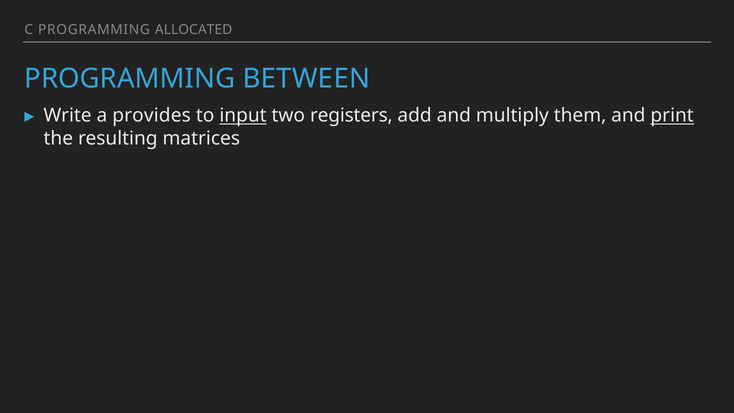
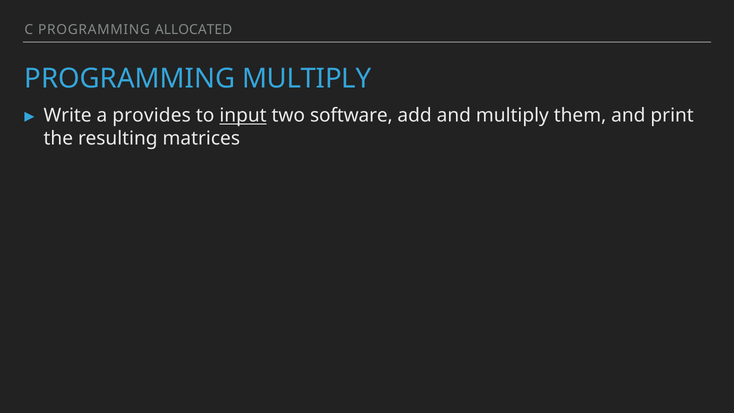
PROGRAMMING BETWEEN: BETWEEN -> MULTIPLY (307, 79)
registers: registers -> software (351, 116)
print underline: present -> none (672, 116)
